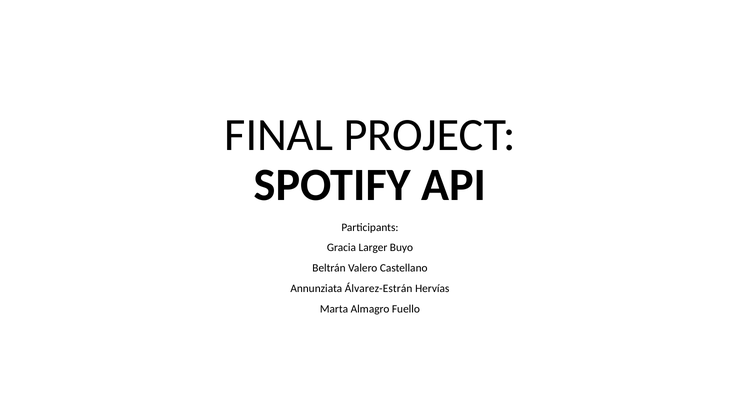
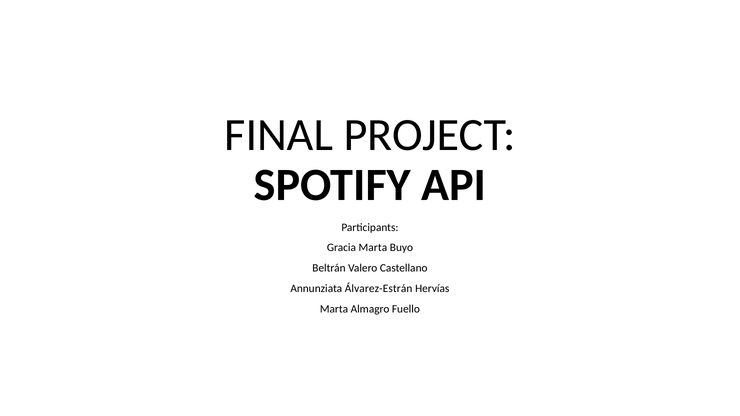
Gracia Larger: Larger -> Marta (373, 248)
